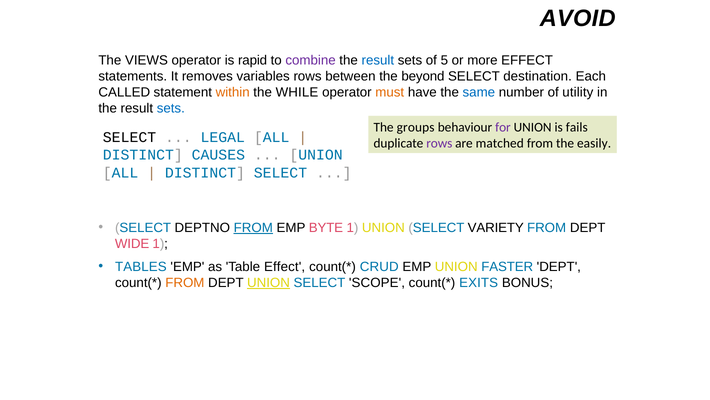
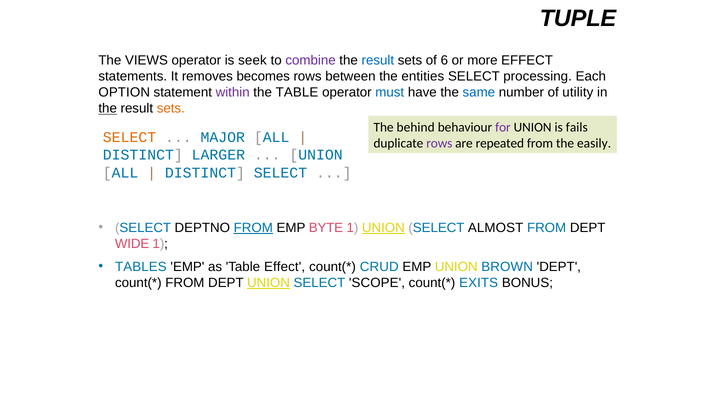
AVOID: AVOID -> TUPLE (578, 18)
rapid: rapid -> seek (252, 60)
5: 5 -> 6 (444, 60)
variables: variables -> becomes (263, 76)
beyond: beyond -> entities (423, 76)
destination: destination -> processing (538, 76)
CALLED: CALLED -> OPTION (124, 92)
within colour: orange -> purple (233, 92)
the WHILE: WHILE -> TABLE (297, 92)
must colour: orange -> blue (390, 92)
the underline: none -> present (108, 108)
sets colour: blue -> orange (171, 108)
groups: groups -> behind (416, 127)
SELECT colour: black -> orange (130, 137)
LEGAL: LEGAL -> MAJOR (223, 137)
matched: matched -> repeated (500, 143)
CAUSES: CAUSES -> LARGER (218, 155)
UNION underline: none -> present (383, 227)
VARIETY: VARIETY -> ALMOST (496, 227)
FASTER: FASTER -> BROWN (507, 266)
FROM colour: orange -> black (185, 282)
